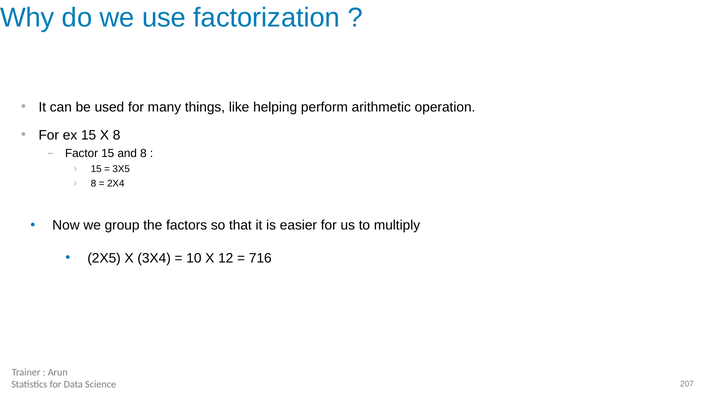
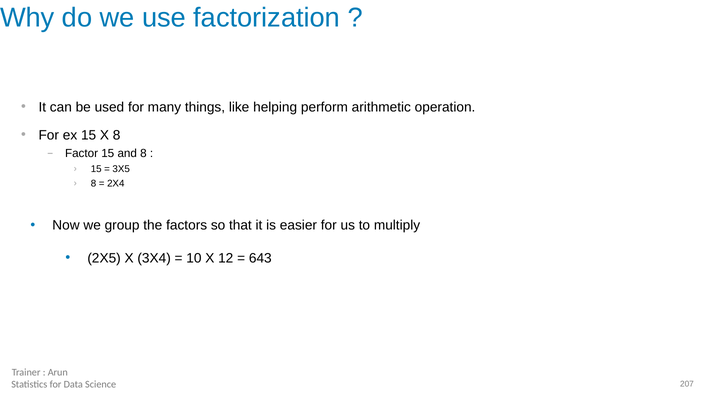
716: 716 -> 643 (260, 258)
